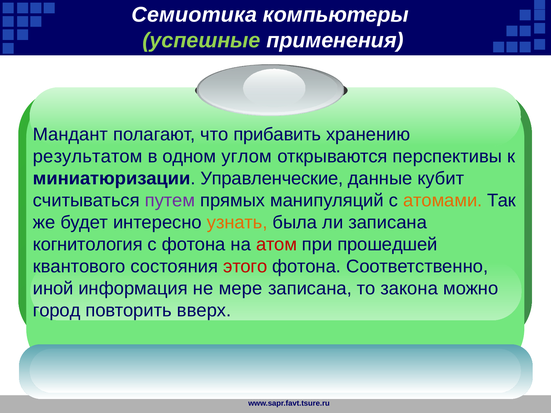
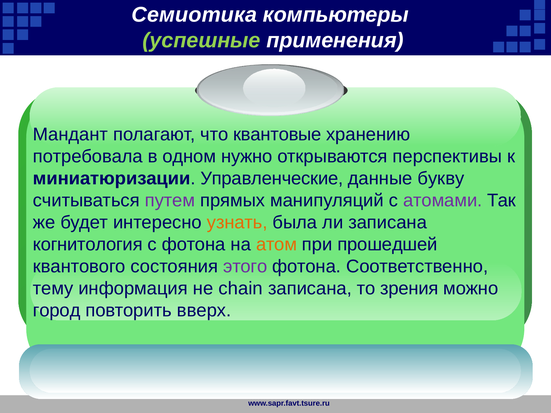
прибавить: прибавить -> квантовые (277, 134)
результатом: результатом -> потребовала (88, 156)
углом: углом -> нужно (247, 156)
кубит: кубит -> букву (441, 178)
атомами colour: orange -> purple (443, 200)
атом colour: red -> orange (276, 245)
этого colour: red -> purple (245, 267)
иной: иной -> тему (53, 289)
мере: мере -> chain (241, 289)
закона: закона -> зрения (409, 289)
